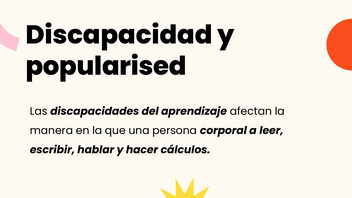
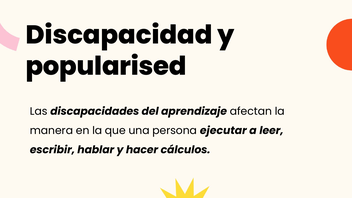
corporal: corporal -> ejecutar (223, 131)
